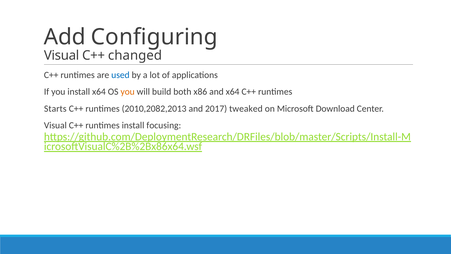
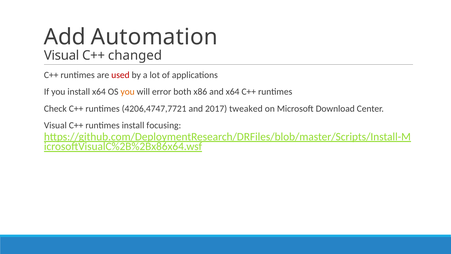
Configuring: Configuring -> Automation (154, 37)
used colour: blue -> red (120, 75)
build: build -> error (162, 92)
Starts: Starts -> Check (55, 108)
2010,2082,2013: 2010,2082,2013 -> 4206,4747,7721 (154, 108)
